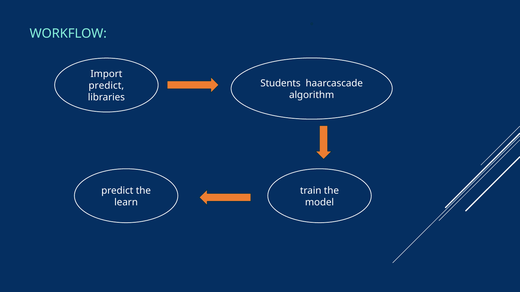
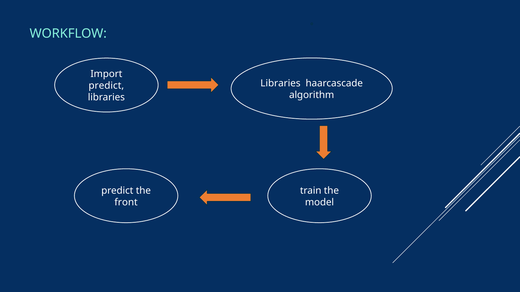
Students: Students -> Libraries (280, 84)
learn: learn -> front (126, 203)
